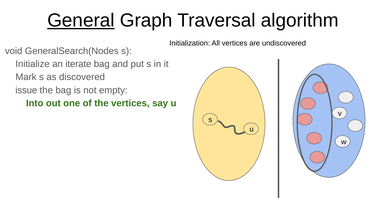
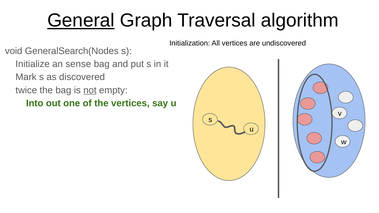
iterate: iterate -> sense (78, 64)
issue: issue -> twice (26, 90)
not underline: none -> present (90, 90)
